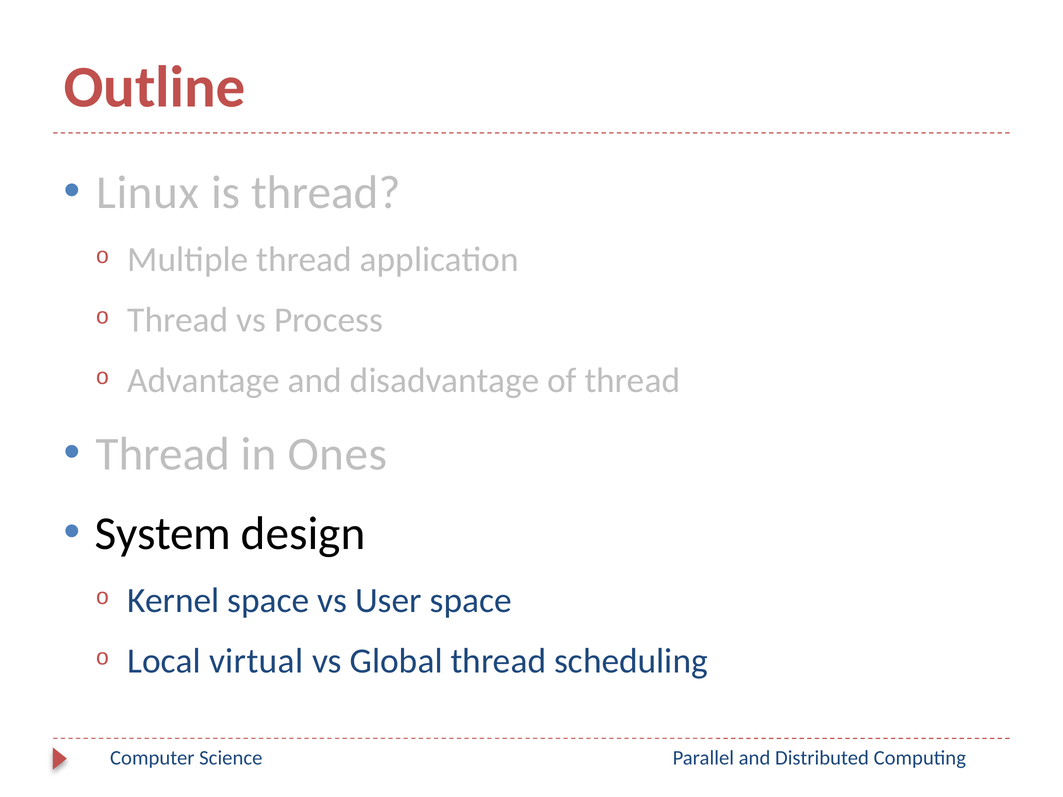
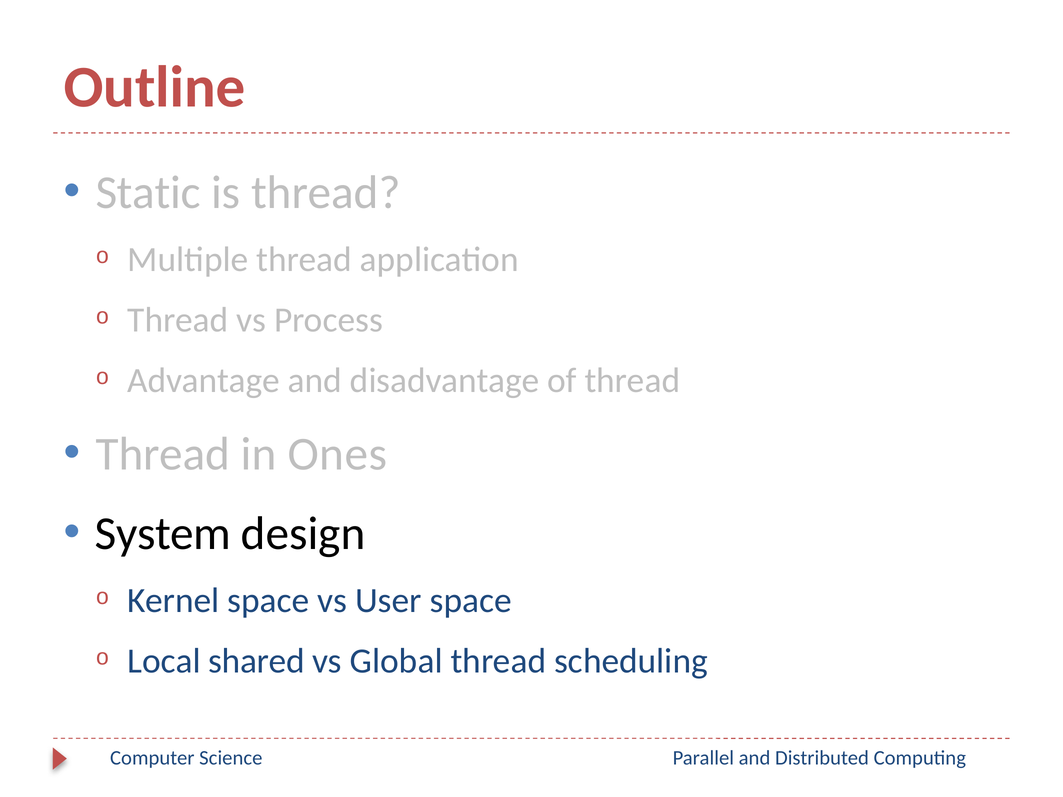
Linux: Linux -> Static (148, 193)
virtual: virtual -> shared (257, 661)
